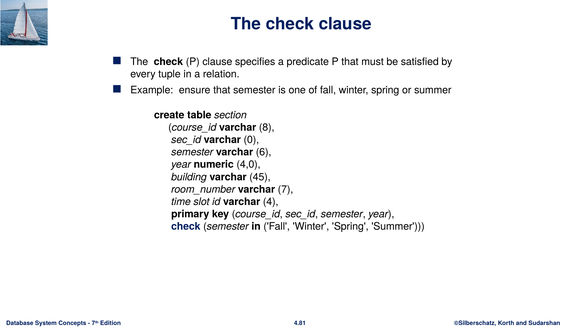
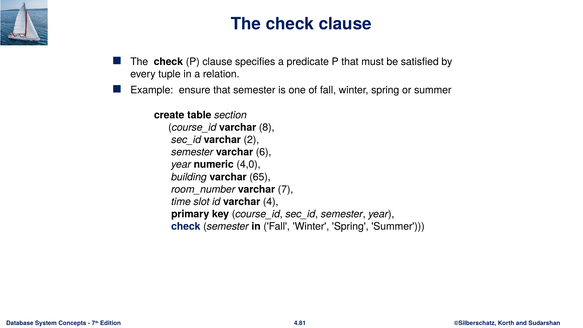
0: 0 -> 2 (251, 140)
45: 45 -> 65 (260, 177)
